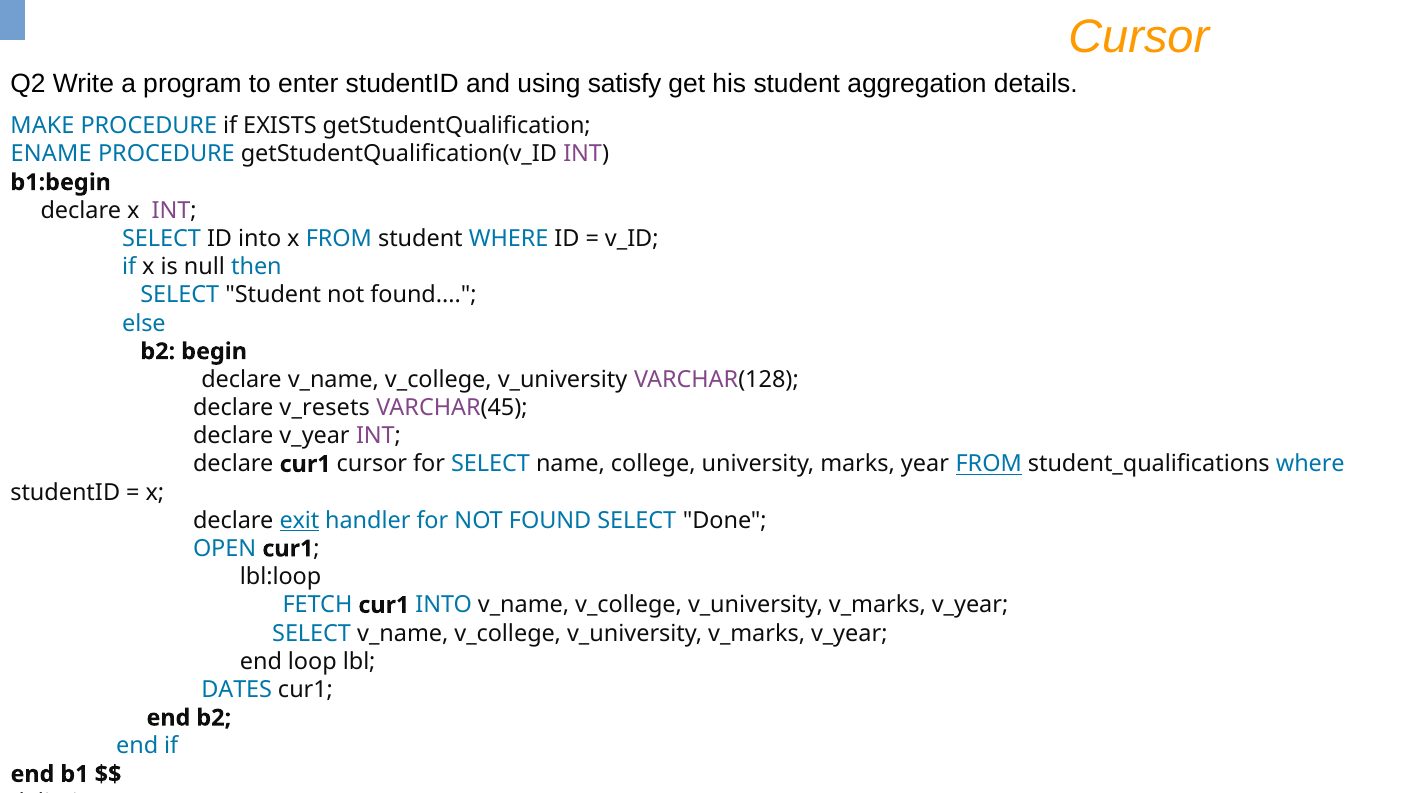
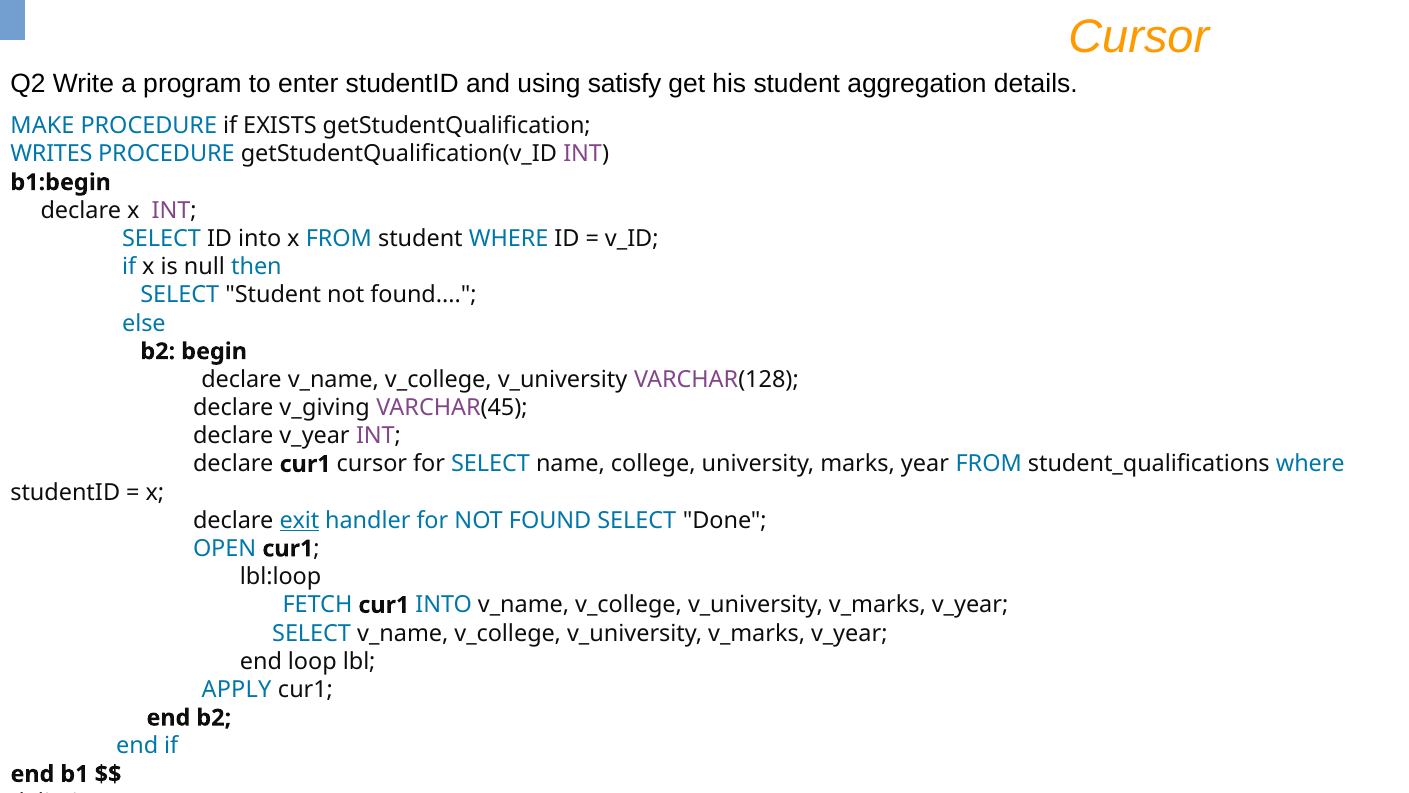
ENAME: ENAME -> WRITES (51, 154)
v_resets: v_resets -> v_giving (325, 408)
FROM underline: present -> none (989, 464)
DATES: DATES -> APPLY (237, 689)
